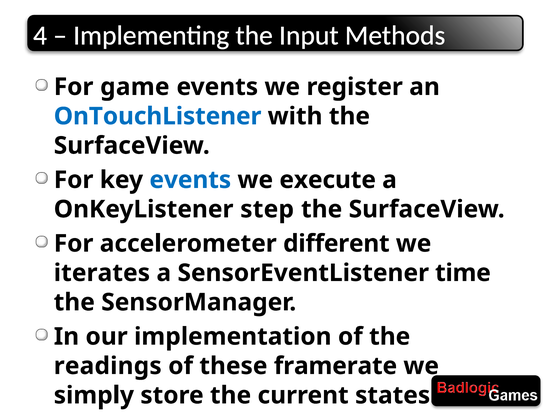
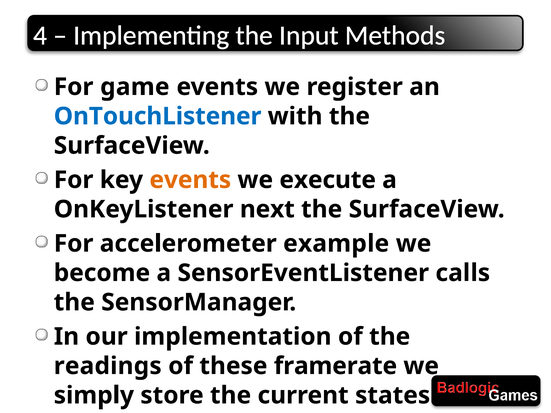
events colour: blue -> orange (190, 180)
step: step -> next (267, 209)
different: different -> example (336, 244)
iterates: iterates -> become (102, 273)
time: time -> calls (463, 273)
